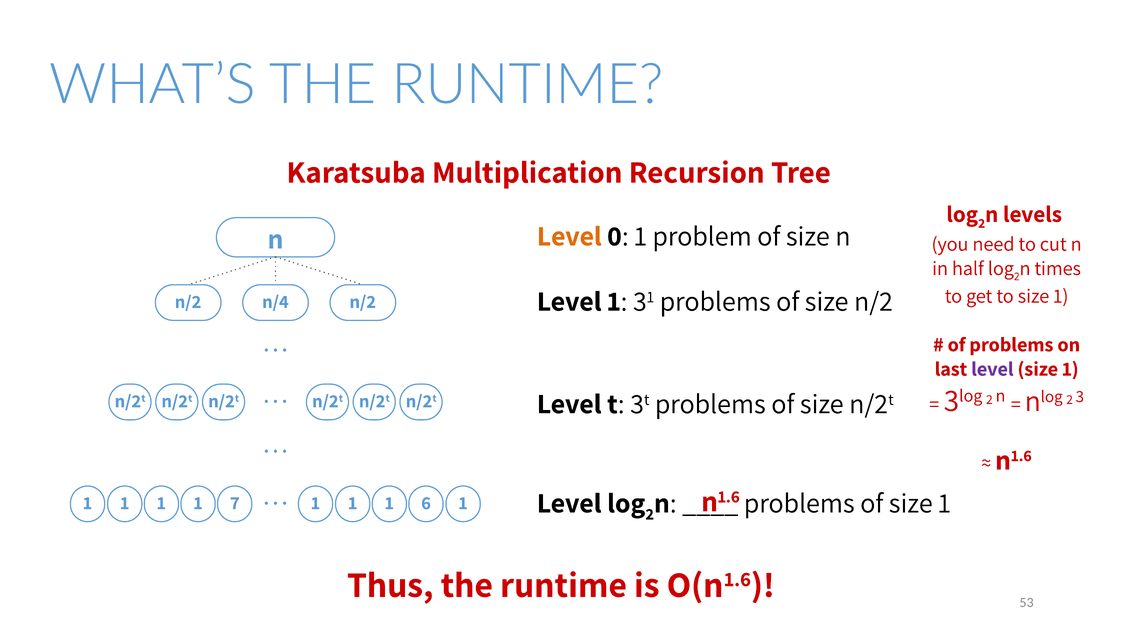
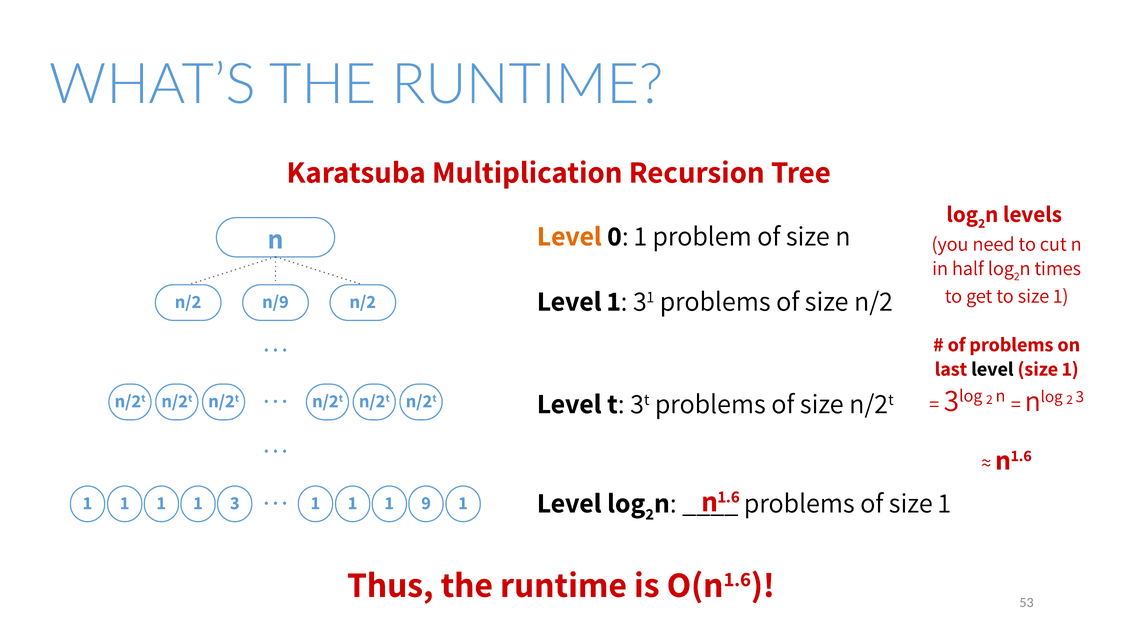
n/4: n/4 -> n/9 (275, 302)
level colour: purple -> black (992, 369)
1 7: 7 -> 3 (235, 503)
6: 6 -> 9 (426, 503)
